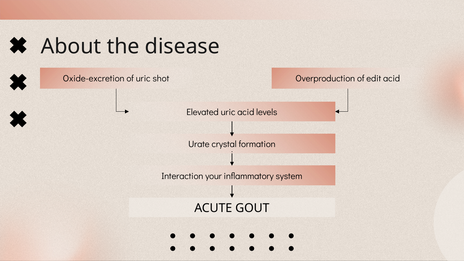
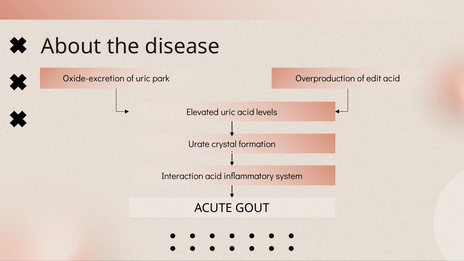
shot: shot -> park (161, 79)
Interaction your: your -> acid (214, 176)
